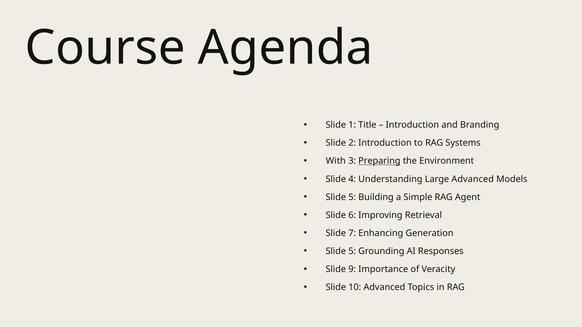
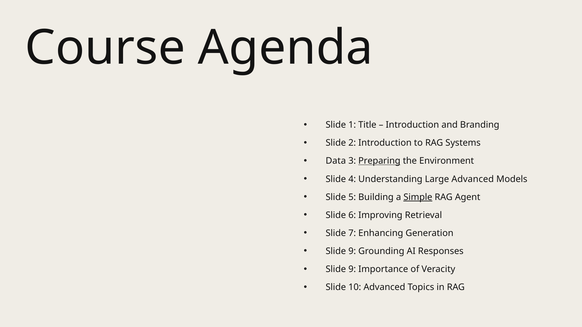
With: With -> Data (336, 161)
Simple underline: none -> present (418, 197)
5: 5 -> 9 (352, 251)
